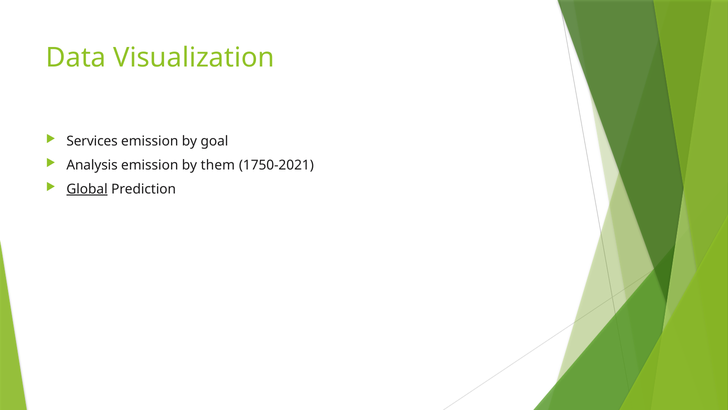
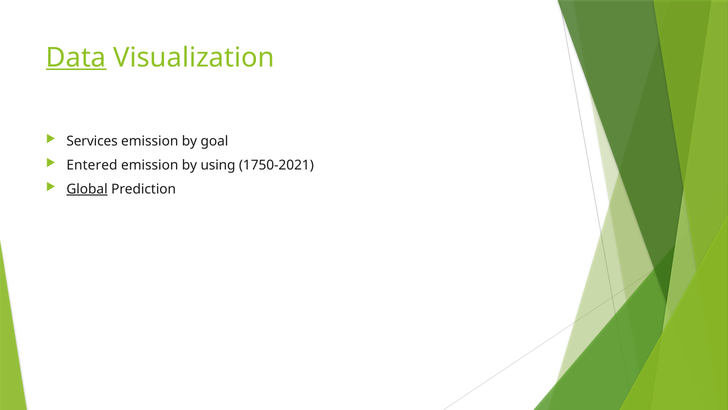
Data underline: none -> present (76, 57)
Analysis: Analysis -> Entered (92, 165)
them: them -> using (218, 165)
